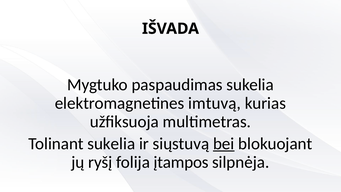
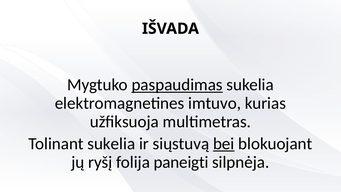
paspaudimas underline: none -> present (177, 85)
imtuvą: imtuvą -> imtuvo (215, 103)
įtampos: įtampos -> paneigti (181, 162)
